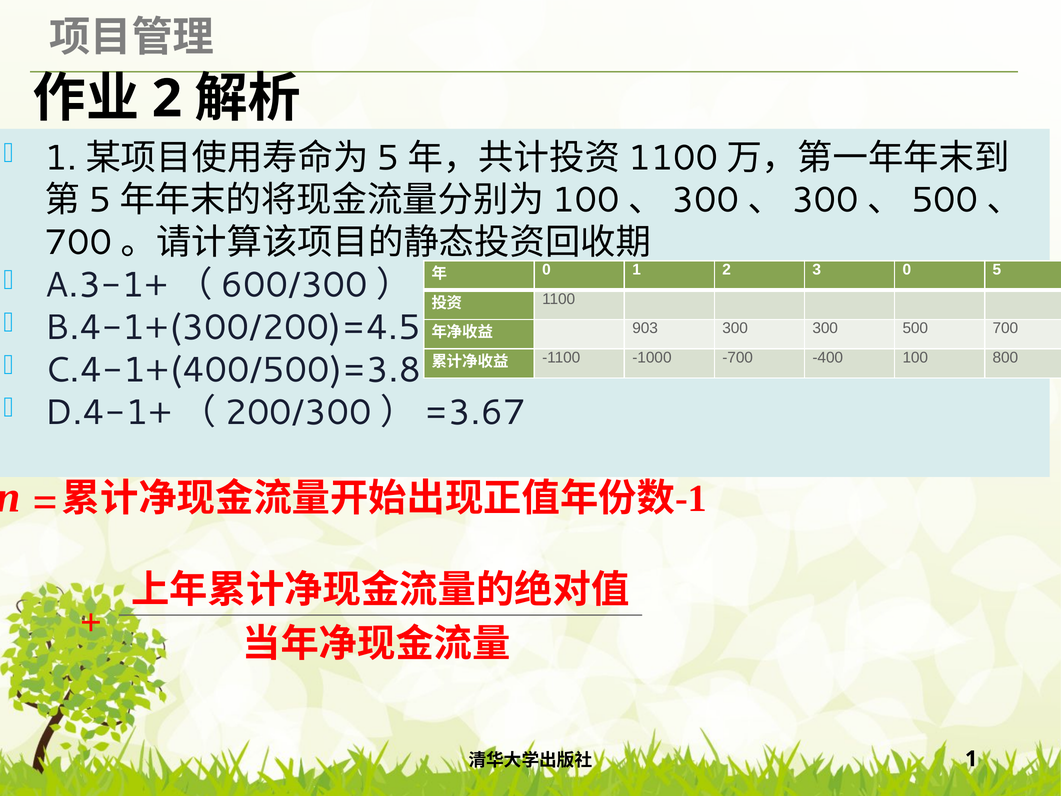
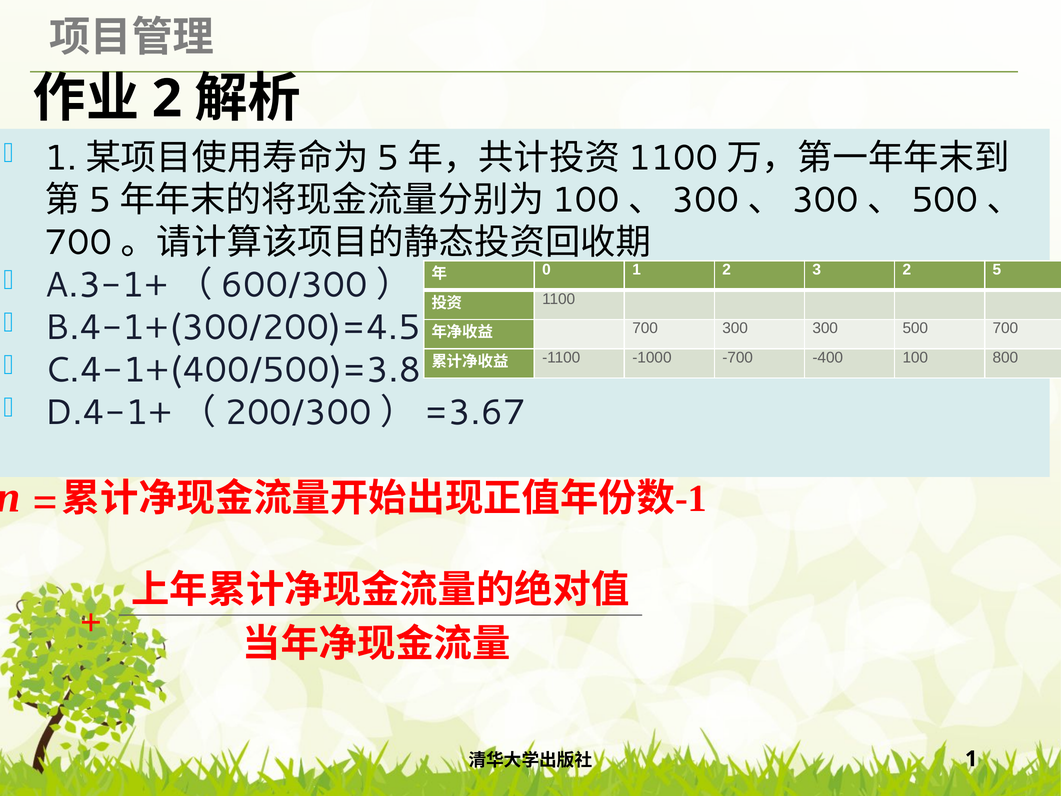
3 0: 0 -> 2 (907, 270)
903: 903 -> 700 (645, 328)
